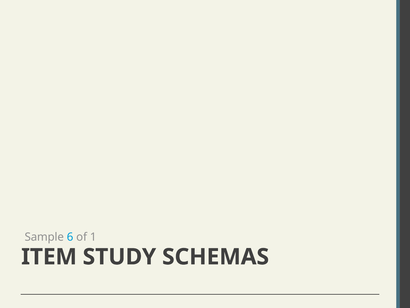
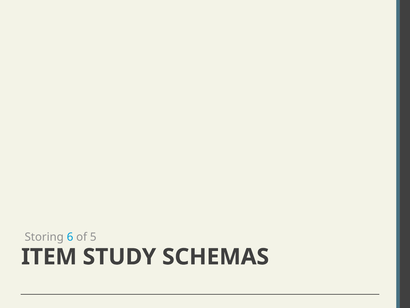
Sample: Sample -> Storing (44, 237)
1: 1 -> 5 (93, 237)
